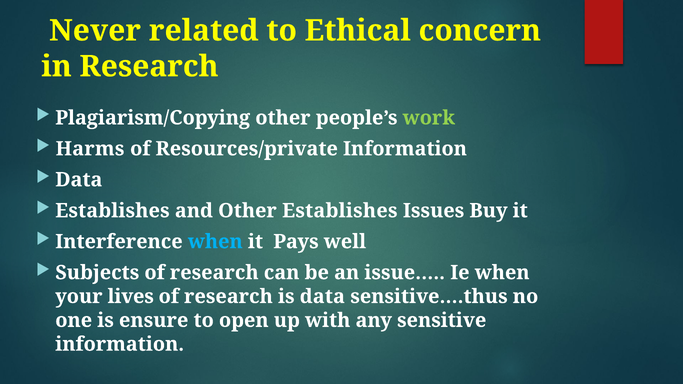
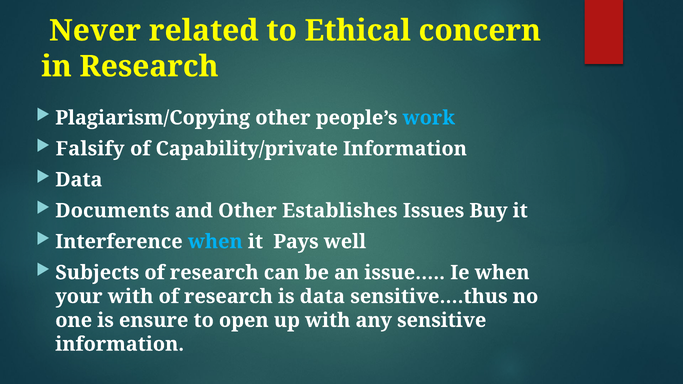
work colour: light green -> light blue (429, 118)
Harms: Harms -> Falsify (90, 149)
Resources/private: Resources/private -> Capability/private (247, 149)
Establishes: Establishes -> Documents (112, 211)
your lives: lives -> with (131, 297)
